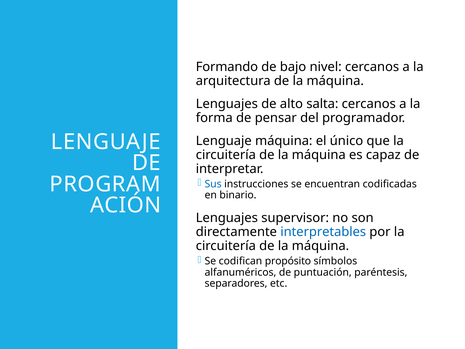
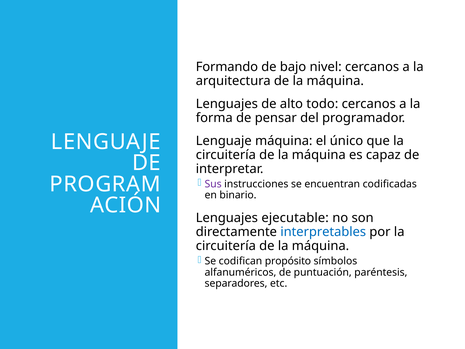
salta: salta -> todo (322, 104)
Sus colour: blue -> purple (213, 184)
supervisor: supervisor -> ejecutable (295, 218)
